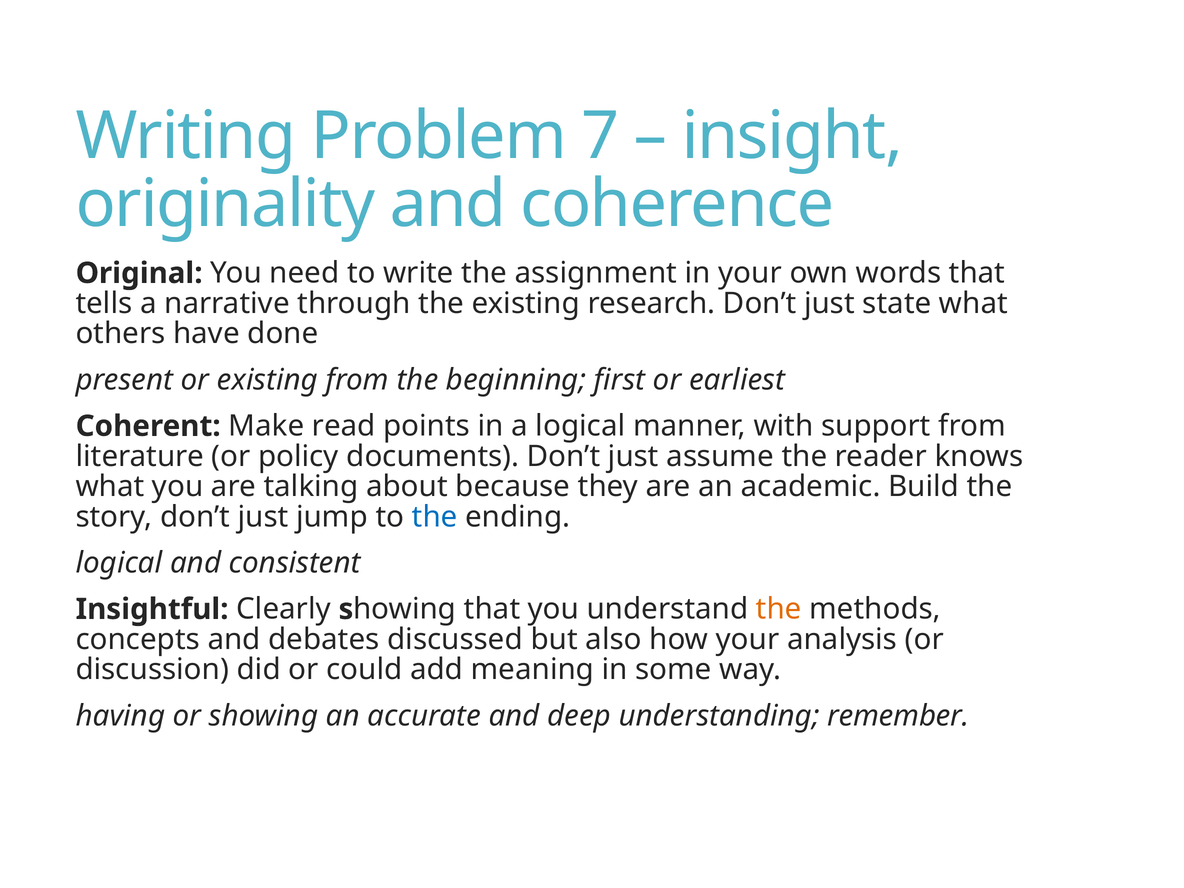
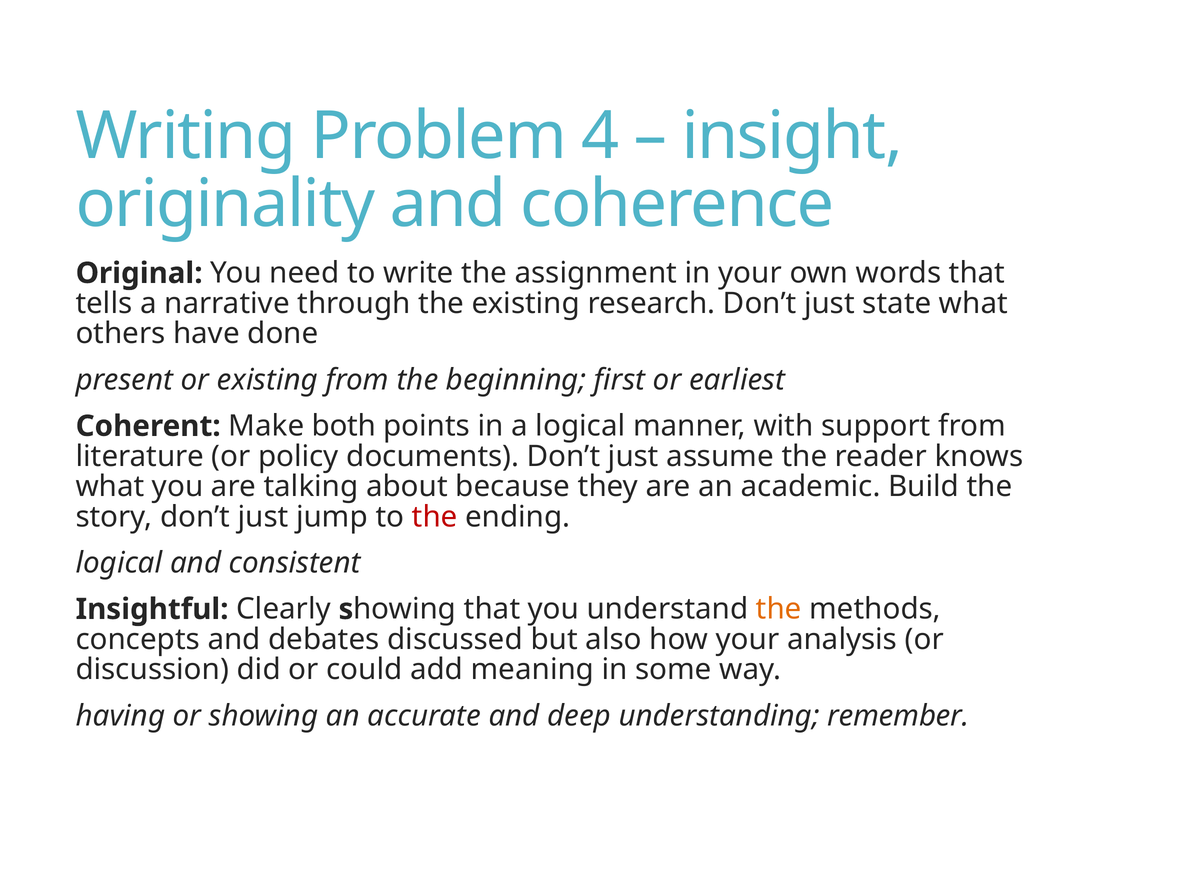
7: 7 -> 4 (600, 136)
read: read -> both (344, 426)
the colour: blue -> red (435, 517)
